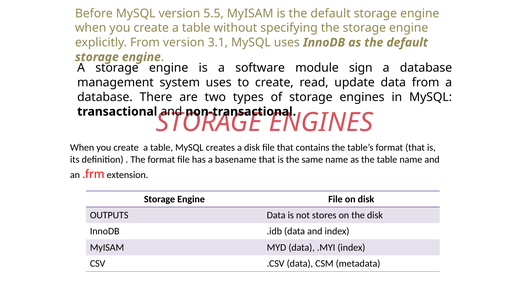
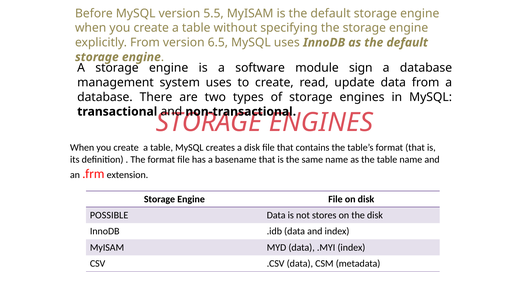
3.1: 3.1 -> 6.5 (218, 42)
OUTPUTS: OUTPUTS -> POSSIBLE (109, 215)
